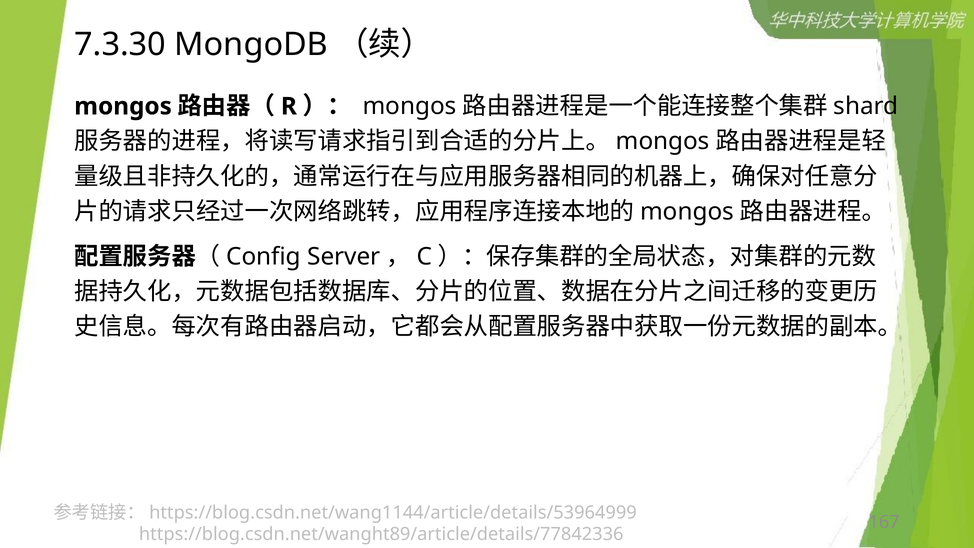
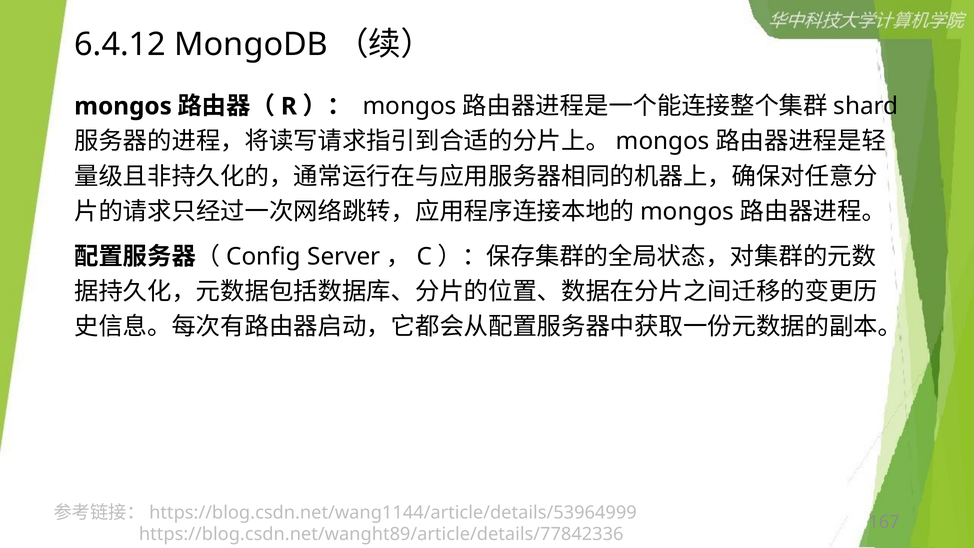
7.3.30: 7.3.30 -> 6.4.12 (120, 44)
